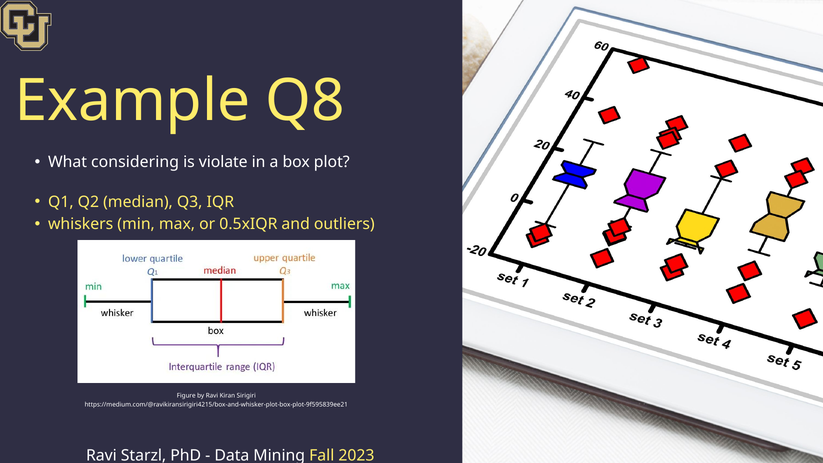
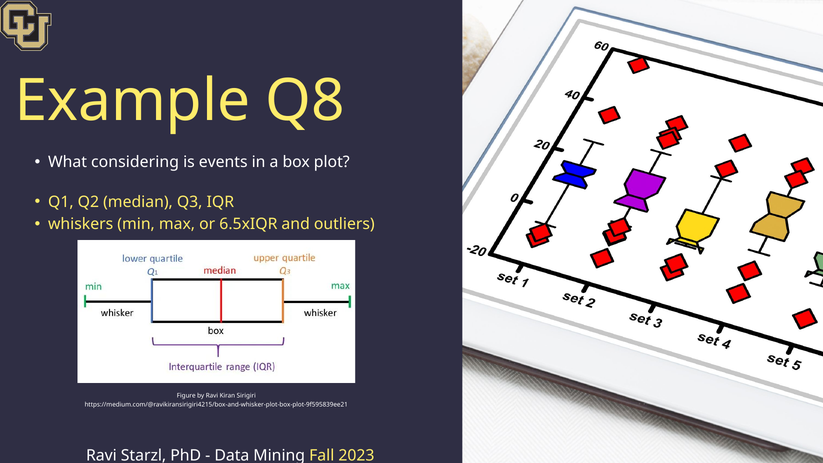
violate: violate -> events (223, 162)
0.5xIQR: 0.5xIQR -> 6.5xIQR (248, 224)
